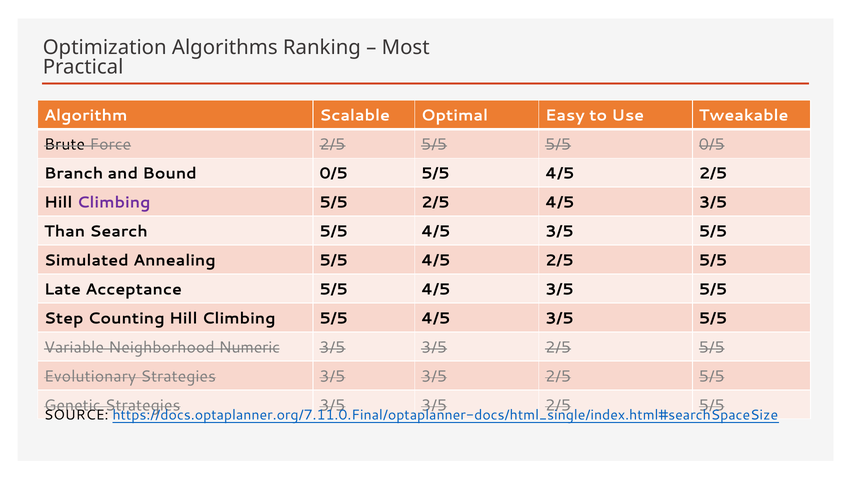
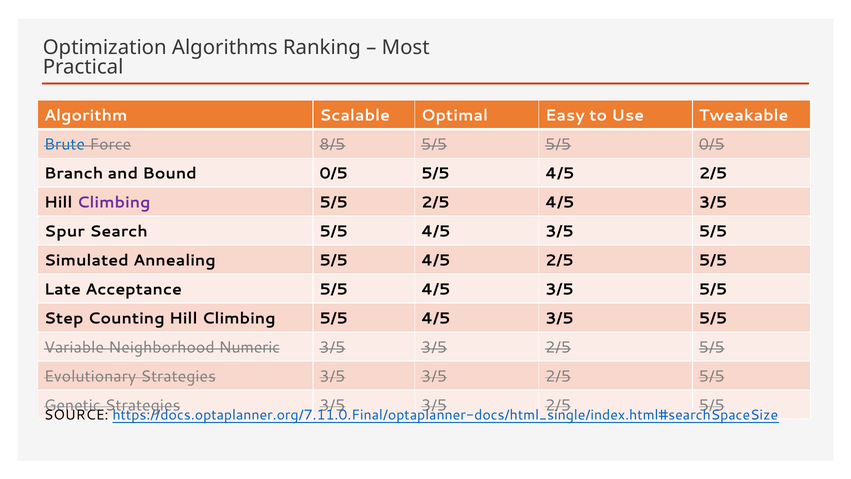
Brute colour: black -> blue (65, 144)
Force 2/5: 2/5 -> 8/5 (332, 144)
Than: Than -> Spur (65, 231)
